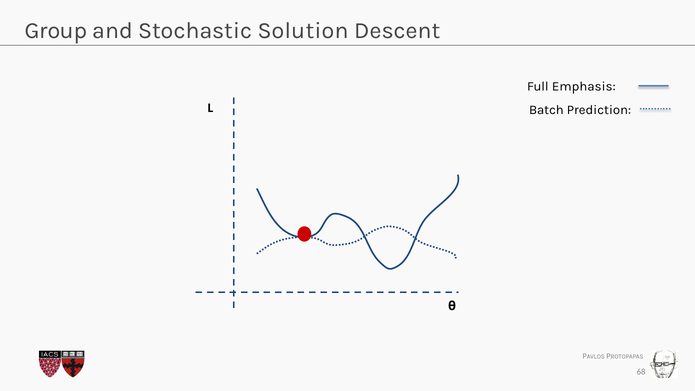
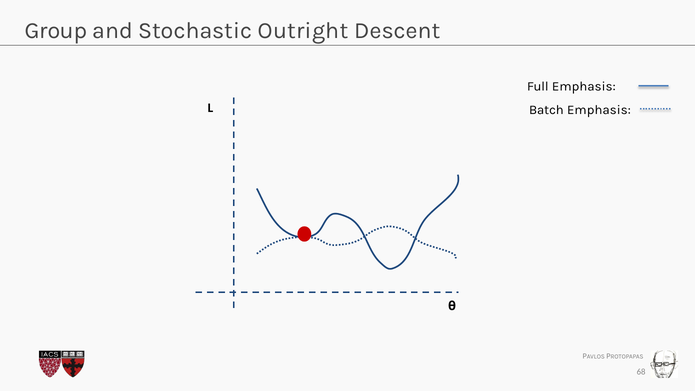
Solution: Solution -> Outright (303, 30)
Batch Prediction: Prediction -> Emphasis (599, 110)
